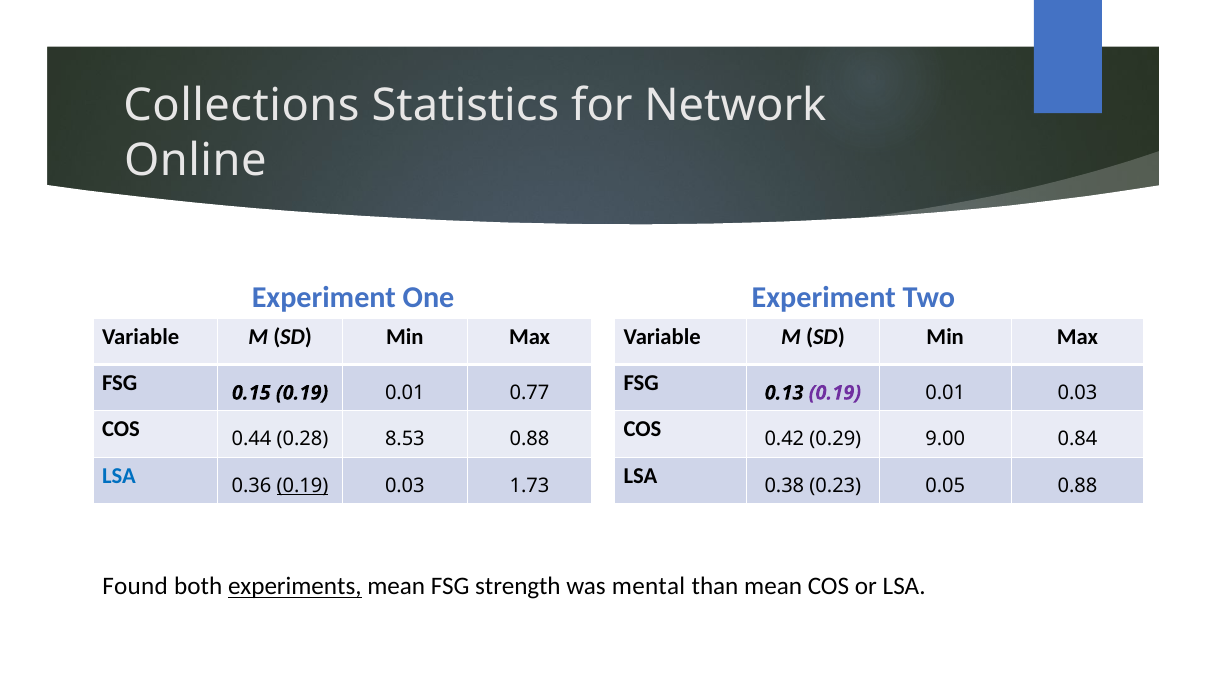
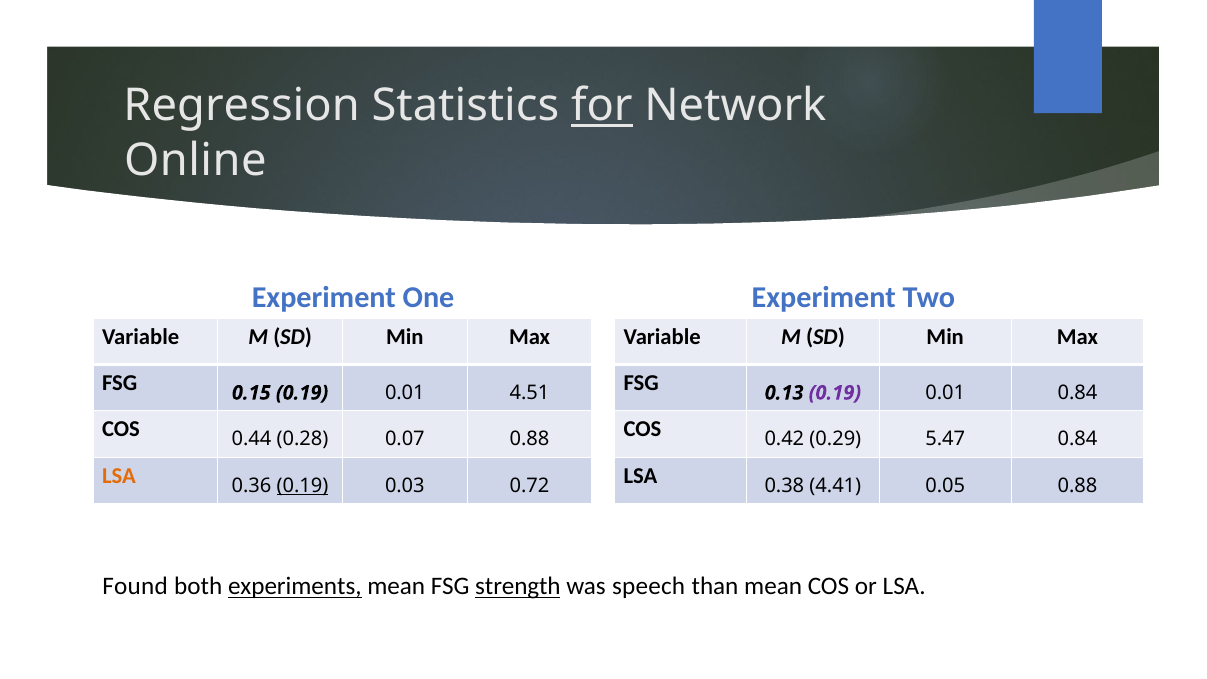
Collections: Collections -> Regression (242, 106)
for underline: none -> present (602, 106)
0.77: 0.77 -> 4.51 (530, 393)
0.01 0.03: 0.03 -> 0.84 (1077, 393)
8.53: 8.53 -> 0.07 (405, 439)
9.00: 9.00 -> 5.47 (945, 439)
LSA colour: blue -> orange (119, 476)
1.73: 1.73 -> 0.72 (530, 486)
0.23: 0.23 -> 4.41 (835, 486)
strength underline: none -> present (518, 587)
mental: mental -> speech (649, 587)
